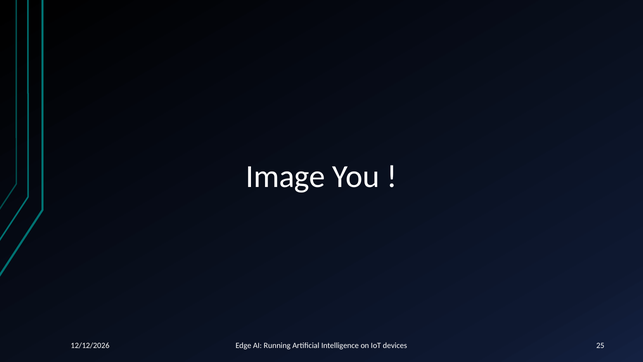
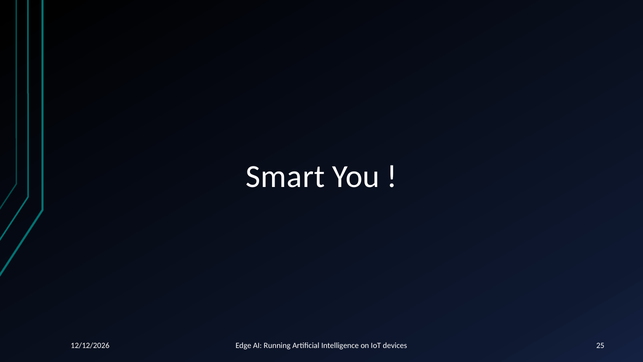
Image: Image -> Smart (285, 177)
